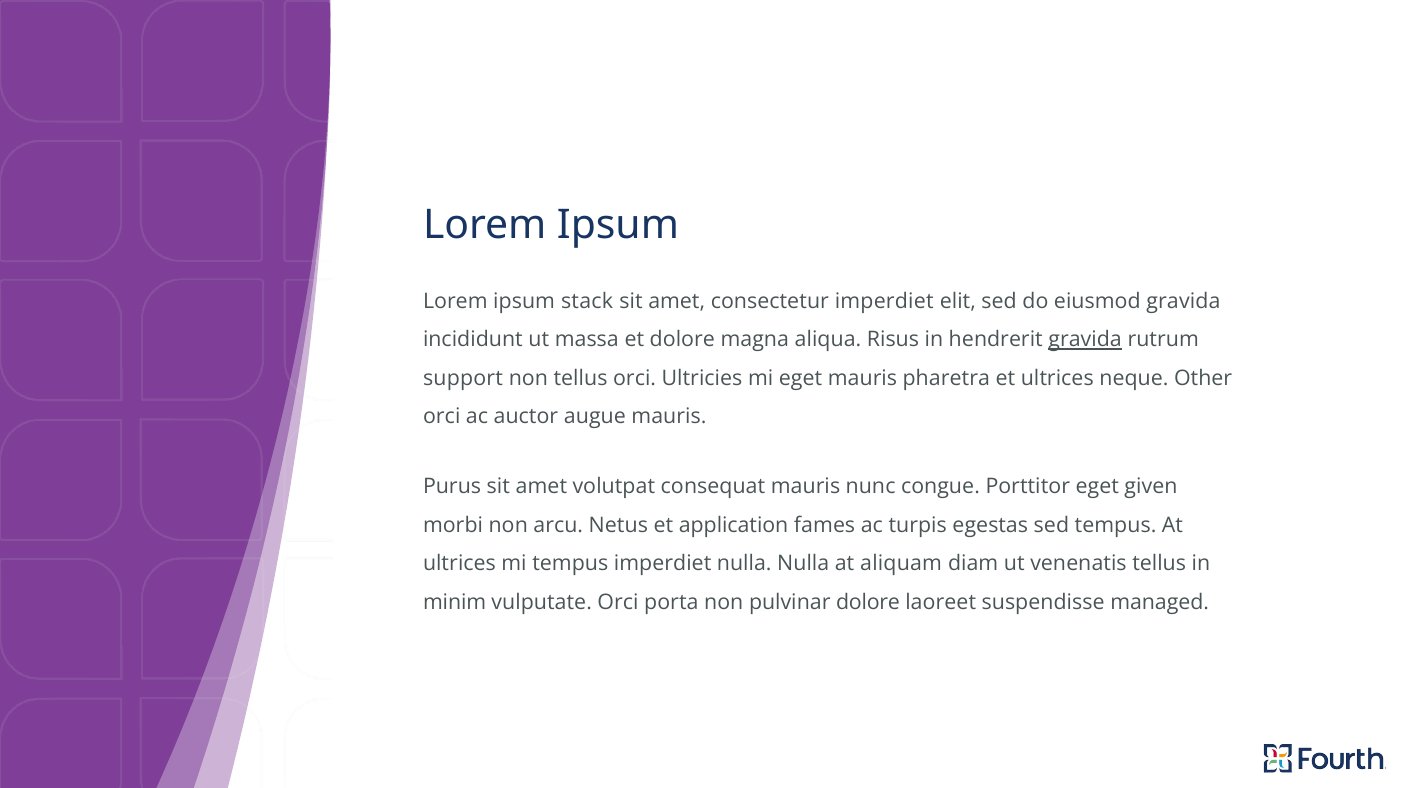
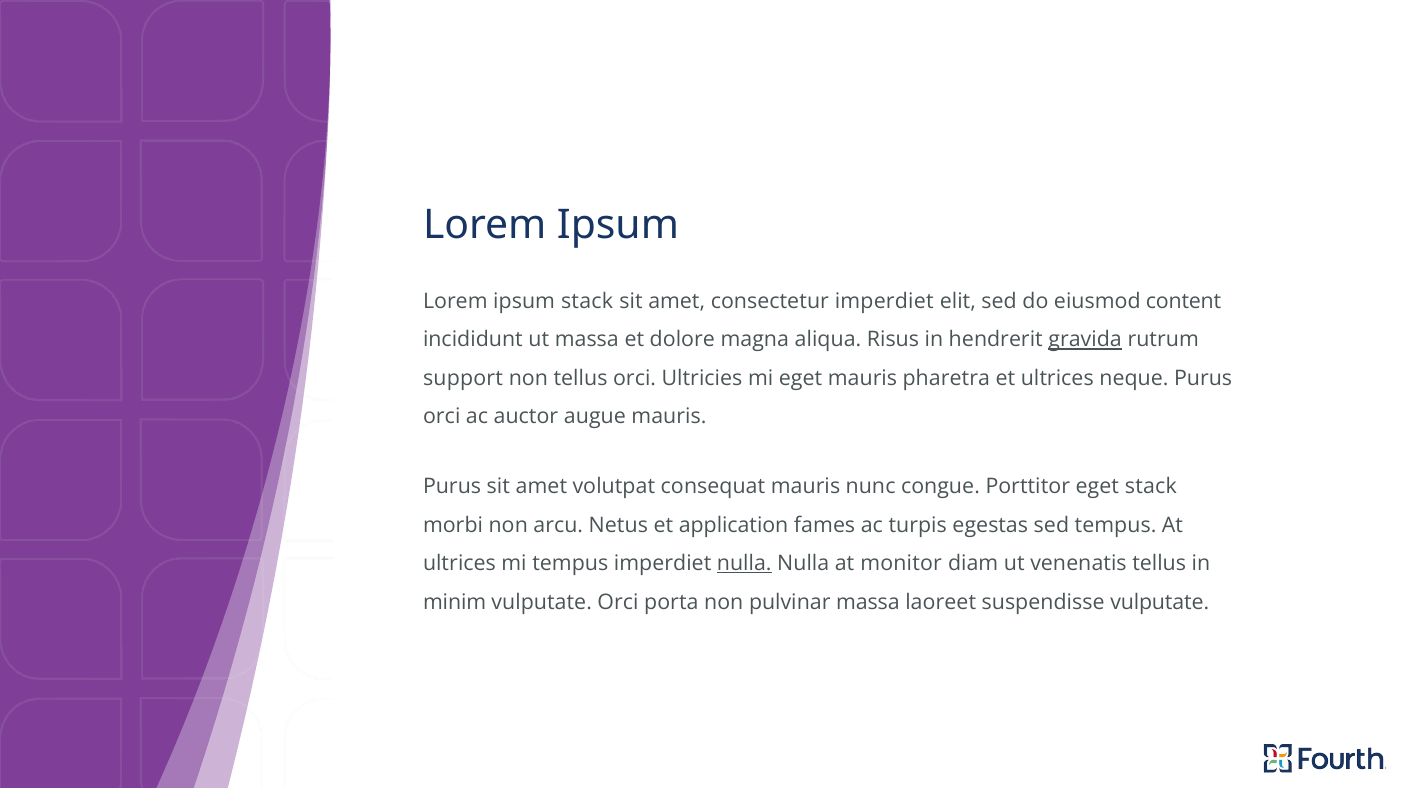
eiusmod gravida: gravida -> content (1184, 301)
neque Other: Other -> Purus (1203, 378)
eget given: given -> stack (1151, 486)
nulla underline: none -> present (744, 564)
aliquam: aliquam -> monitor (901, 564)
pulvinar dolore: dolore -> massa (868, 602)
suspendisse managed: managed -> vulputate (1160, 602)
